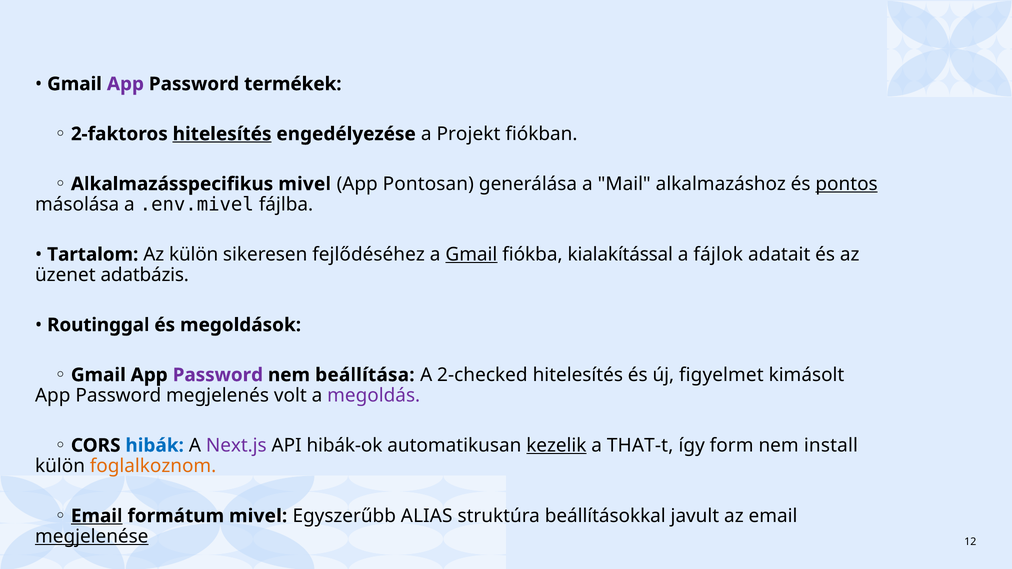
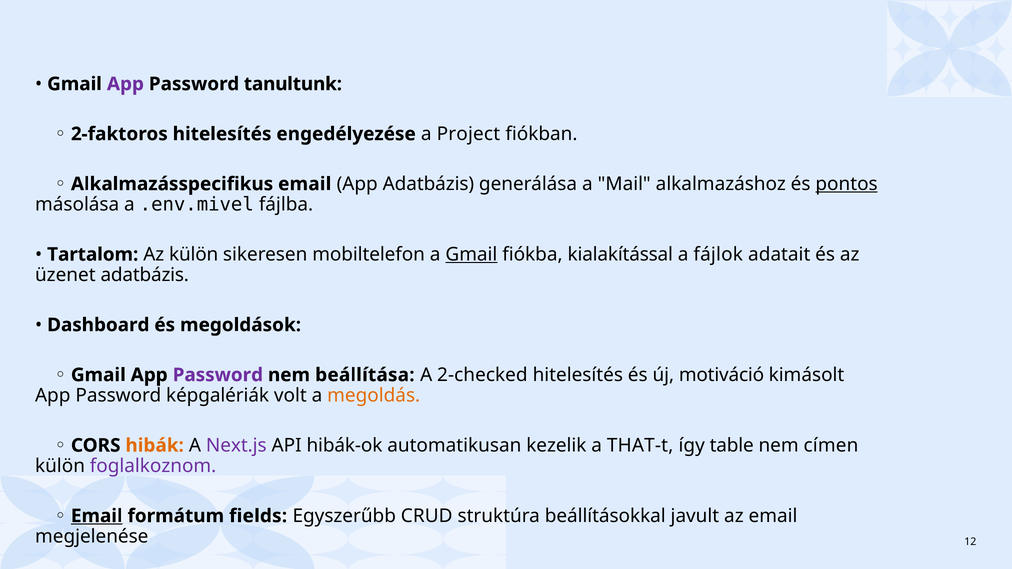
termékek: termékek -> tanultunk (293, 84)
hitelesítés underline: present -> none (222, 134)
Projekt: Projekt -> Project (468, 134)
Alkalmazásspecifikus mivel: mivel -> email (305, 184)
App Pontosan: Pontosan -> Adatbázis (428, 184)
fejlődéséhez: fejlődéséhez -> mobiltelefon (369, 255)
Routinggal: Routinggal -> Dashboard (98, 325)
figyelmet: figyelmet -> motiváció (722, 375)
megjelenés: megjelenés -> képgalériák (218, 396)
megoldás colour: purple -> orange (374, 396)
hibák colour: blue -> orange (155, 446)
kezelik underline: present -> none (556, 446)
form: form -> table (732, 446)
install: install -> címen (831, 446)
foglalkoznom colour: orange -> purple (153, 466)
formátum mivel: mivel -> fields (258, 516)
ALIAS: ALIAS -> CRUD (427, 516)
megjelenése underline: present -> none (92, 537)
